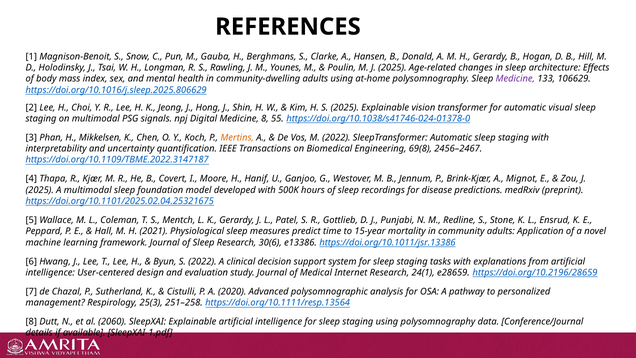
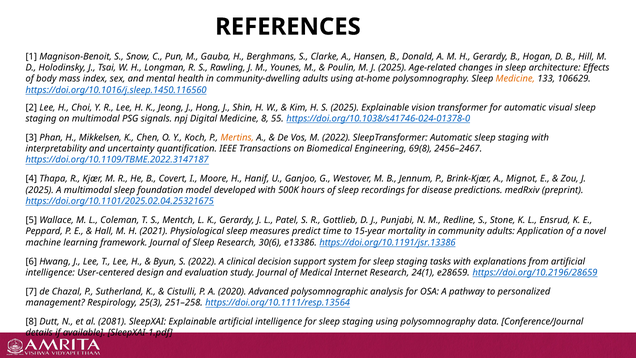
Medicine colour: purple -> orange (515, 79)
https://doi.org/10.1016/j.sleep.2025.806629: https://doi.org/10.1016/j.sleep.2025.806629 -> https://doi.org/10.1016/j.sleep.1450.116560 (116, 90)
https://doi.org/10.1011/jsr.13386: https://doi.org/10.1011/jsr.13386 -> https://doi.org/10.1191/jsr.13386 (388, 242)
2060: 2060 -> 2081 (112, 322)
